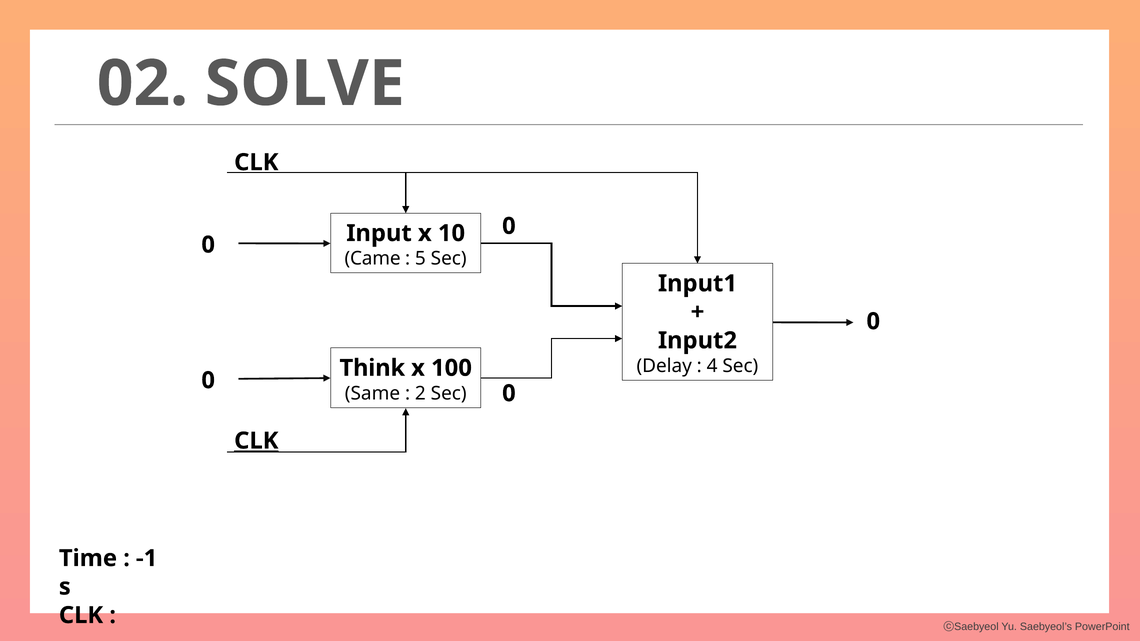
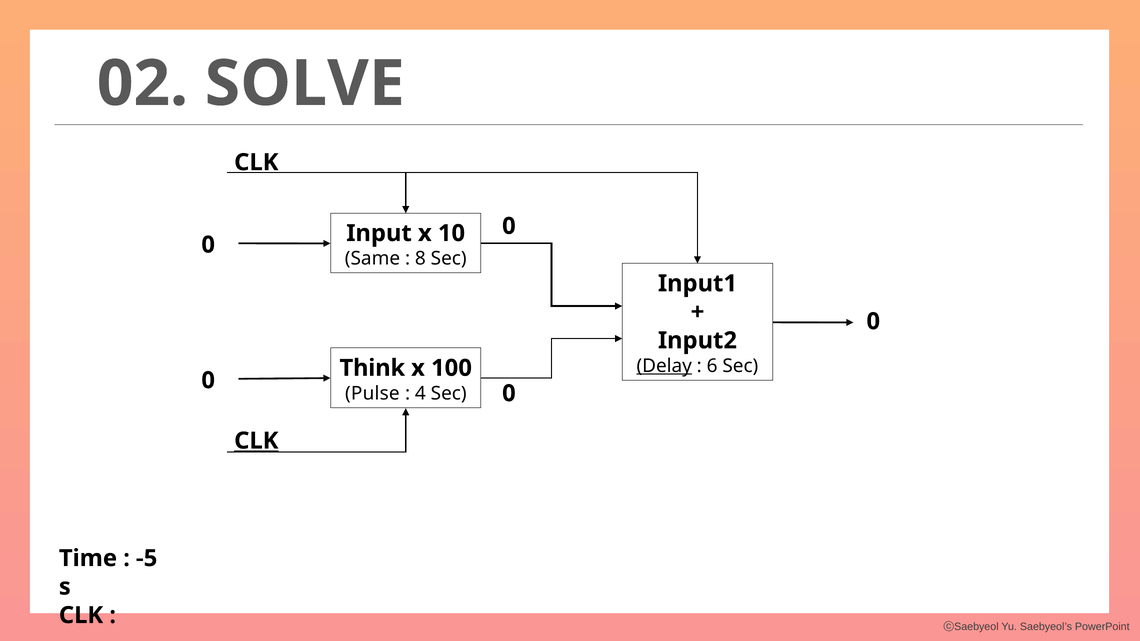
Came: Came -> Same (372, 259)
5: 5 -> 8 (420, 259)
Delay underline: none -> present (664, 366)
4: 4 -> 6 (712, 366)
Same: Same -> Pulse (372, 393)
2: 2 -> 4 (420, 393)
-1: -1 -> -5 (147, 558)
